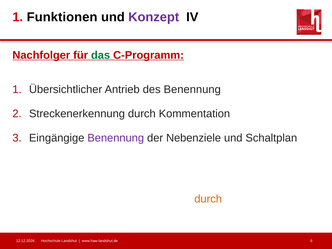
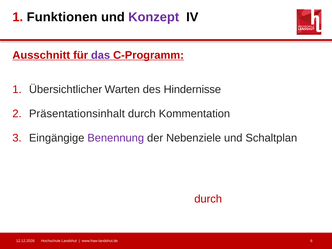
Nachfolger: Nachfolger -> Ausschnitt (41, 55)
das colour: green -> purple (101, 55)
Antrieb: Antrieb -> Warten (122, 89)
des Benennung: Benennung -> Hindernisse (192, 89)
Streckenerkennung: Streckenerkennung -> Präsentationsinhalt (77, 114)
durch colour: orange -> red (208, 199)
